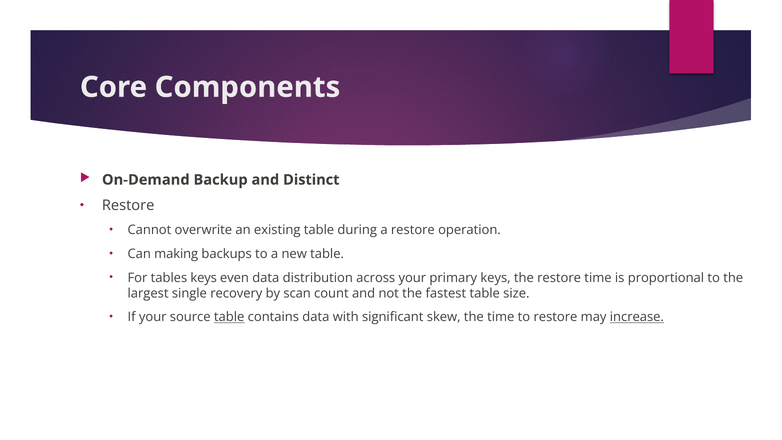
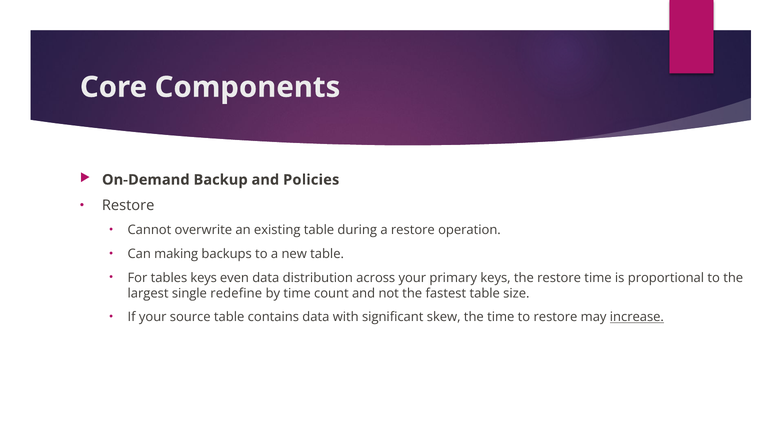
Distinct: Distinct -> Policies (311, 180)
recovery: recovery -> redefine (236, 293)
by scan: scan -> time (297, 293)
table underline: present -> none (229, 317)
